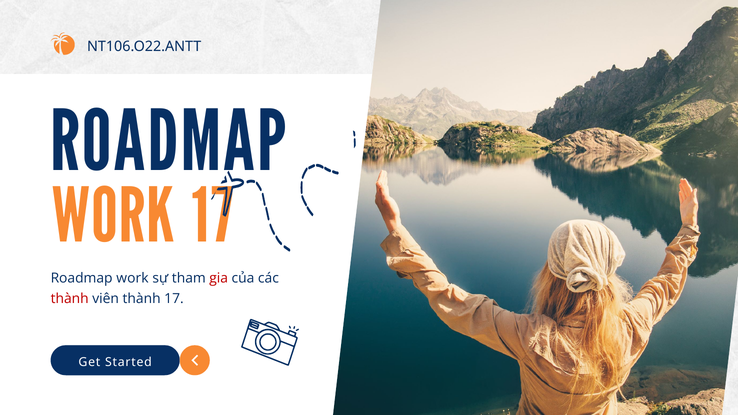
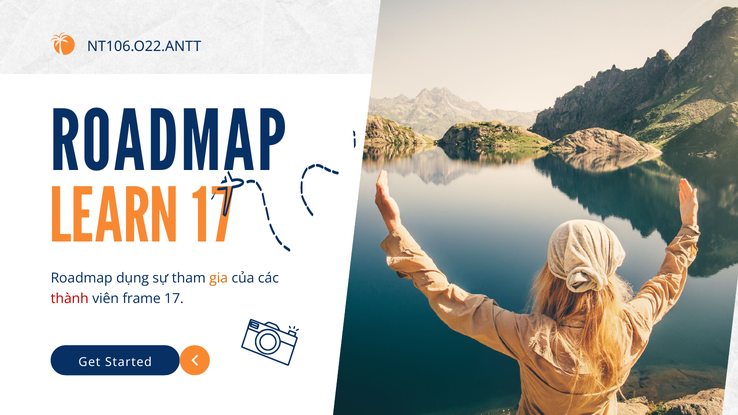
WORK: WORK -> LEARN (114, 217)
Roadmap work: work -> dụng (133, 278)
gia colour: red -> orange (219, 278)
viên thành: thành -> frame (142, 299)
